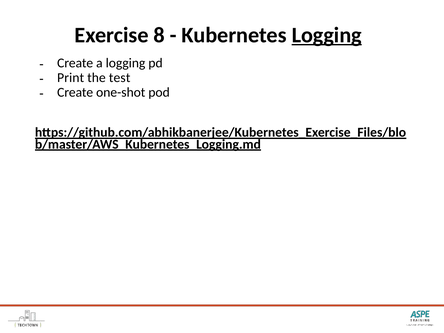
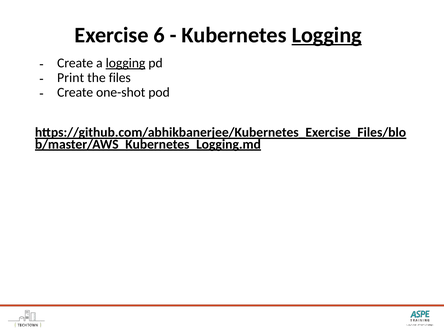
8: 8 -> 6 (159, 35)
logging underline: none -> present (126, 63)
test: test -> files (120, 78)
